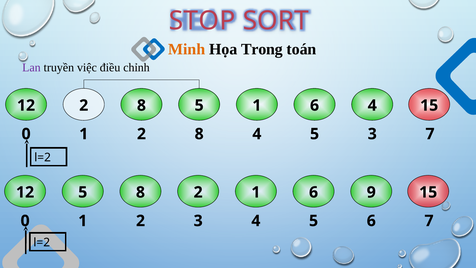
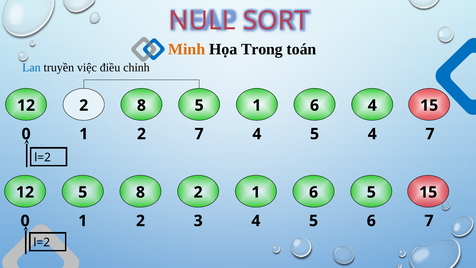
STOP: STOP -> NULL (202, 21)
Lan colour: purple -> blue (31, 67)
1 2 8: 8 -> 7 (199, 134)
5 3: 3 -> 4 (372, 134)
6 9: 9 -> 5 (371, 192)
